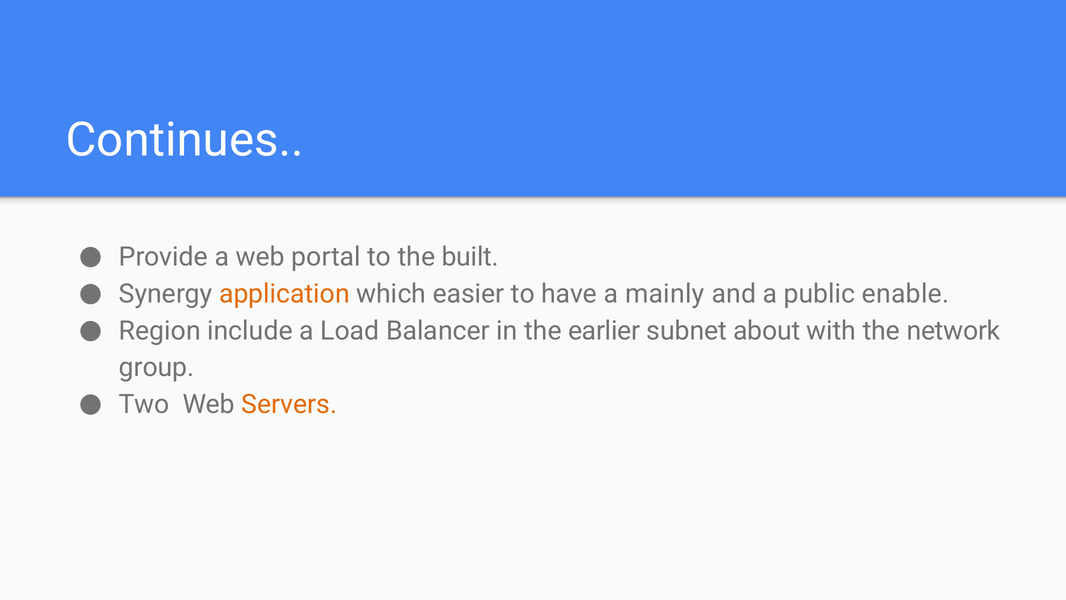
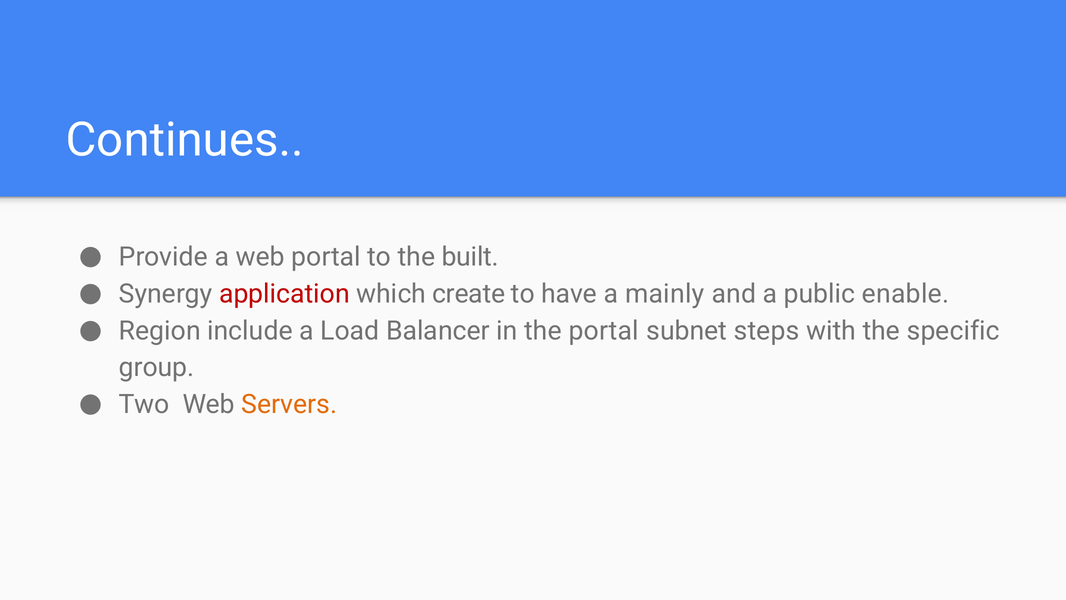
application colour: orange -> red (284, 294)
easier: easier -> create (469, 294)
the earlier: earlier -> portal (604, 331)
about: about -> steps (767, 331)
network: network -> specific (953, 331)
